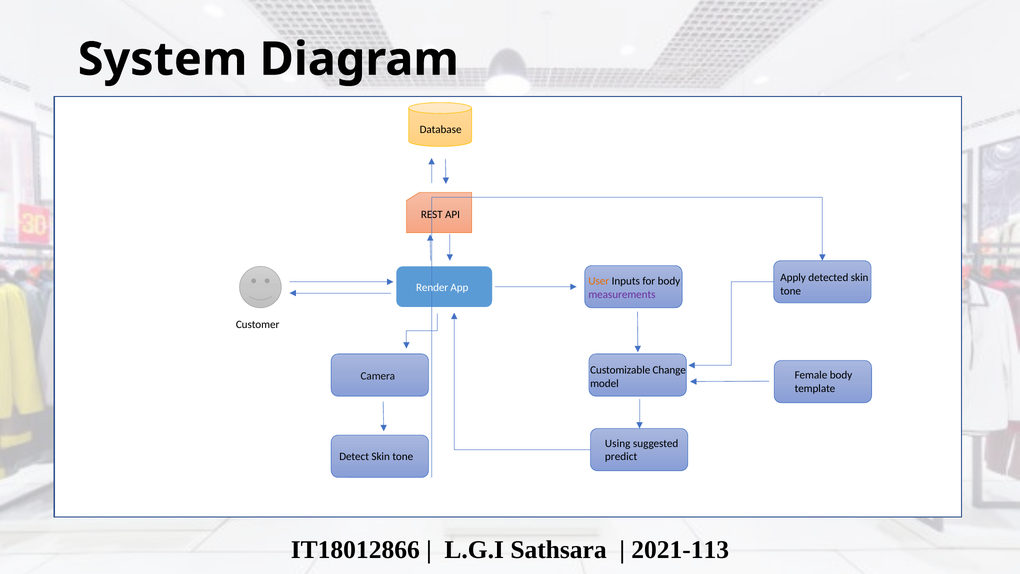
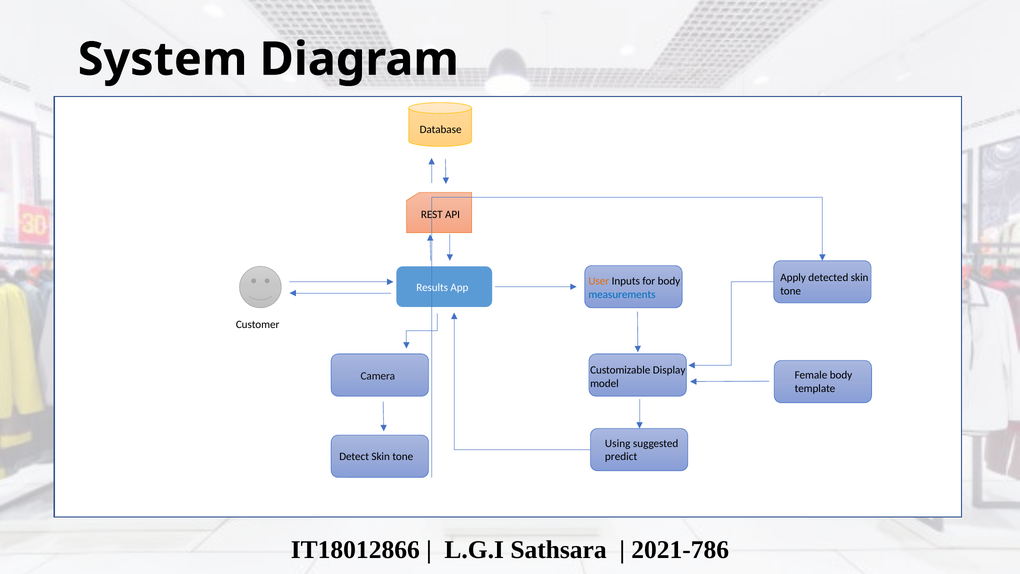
Render: Render -> Results (432, 287)
measurements colour: purple -> blue (622, 294)
Change: Change -> Display (669, 370)
2021-113: 2021-113 -> 2021-786 (680, 550)
